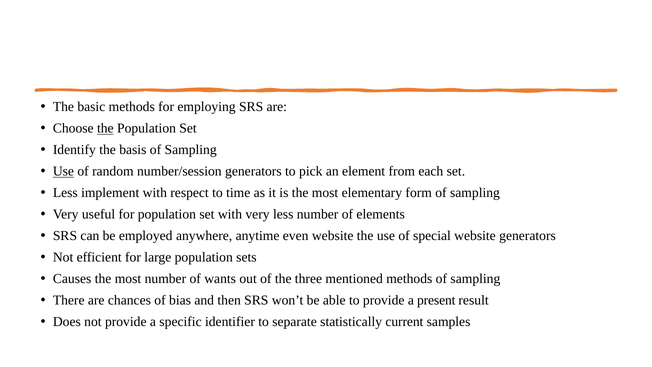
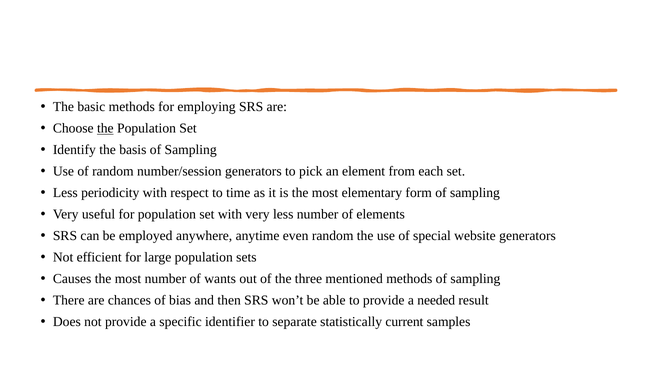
Use underline: present -> none (63, 171)
implement: implement -> periodicity (110, 193)
even website: website -> random (333, 236)
present: present -> needed (436, 300)
